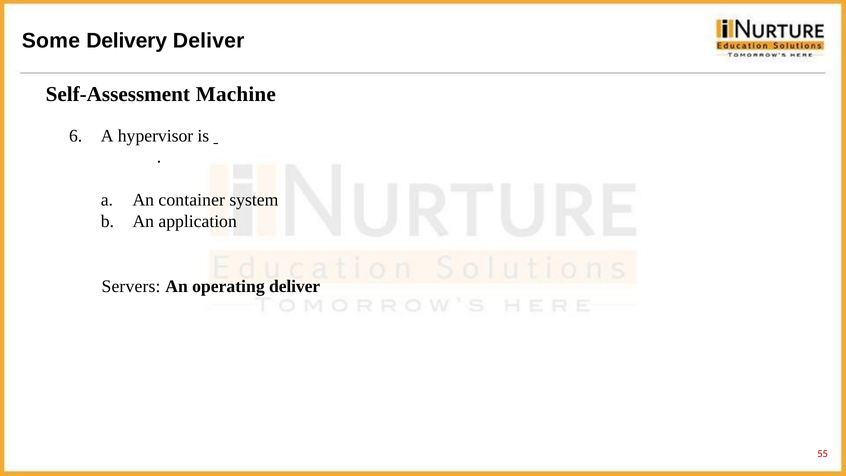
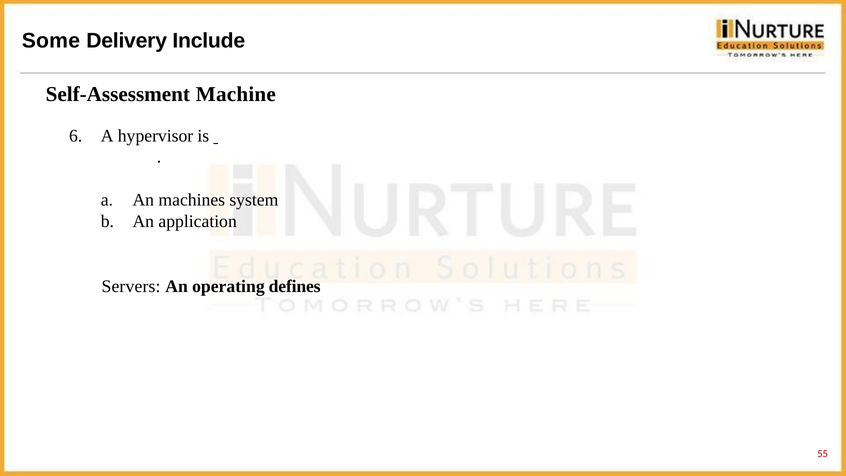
Delivery Deliver: Deliver -> Include (209, 41)
container: container -> machines (192, 200)
operating deliver: deliver -> defines (295, 287)
